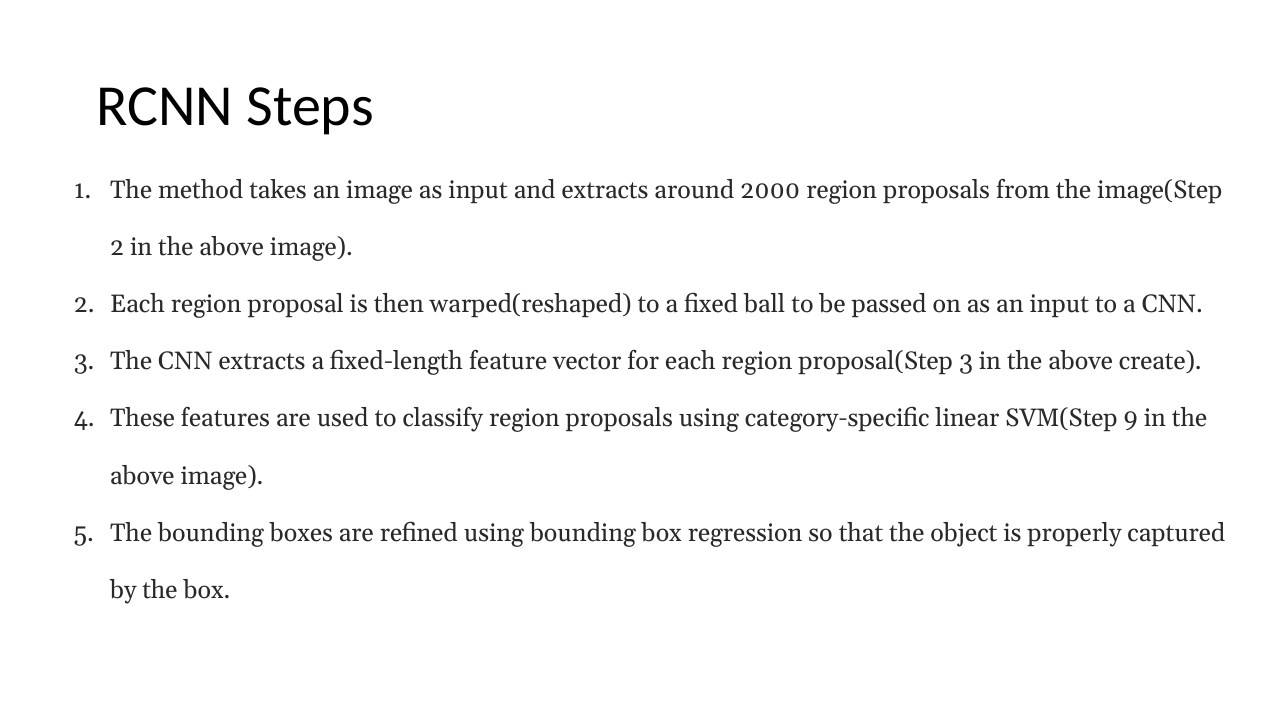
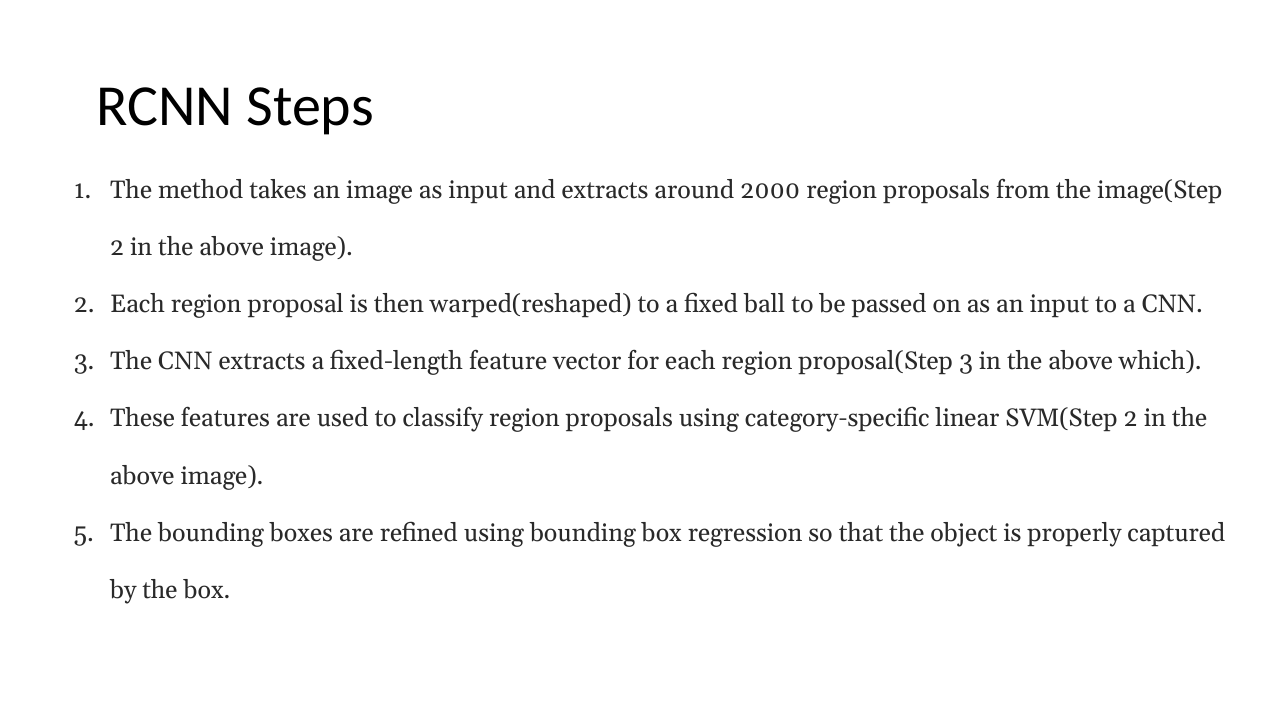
create: create -> which (1160, 361)
SVM(Step 9: 9 -> 2 (1131, 419)
